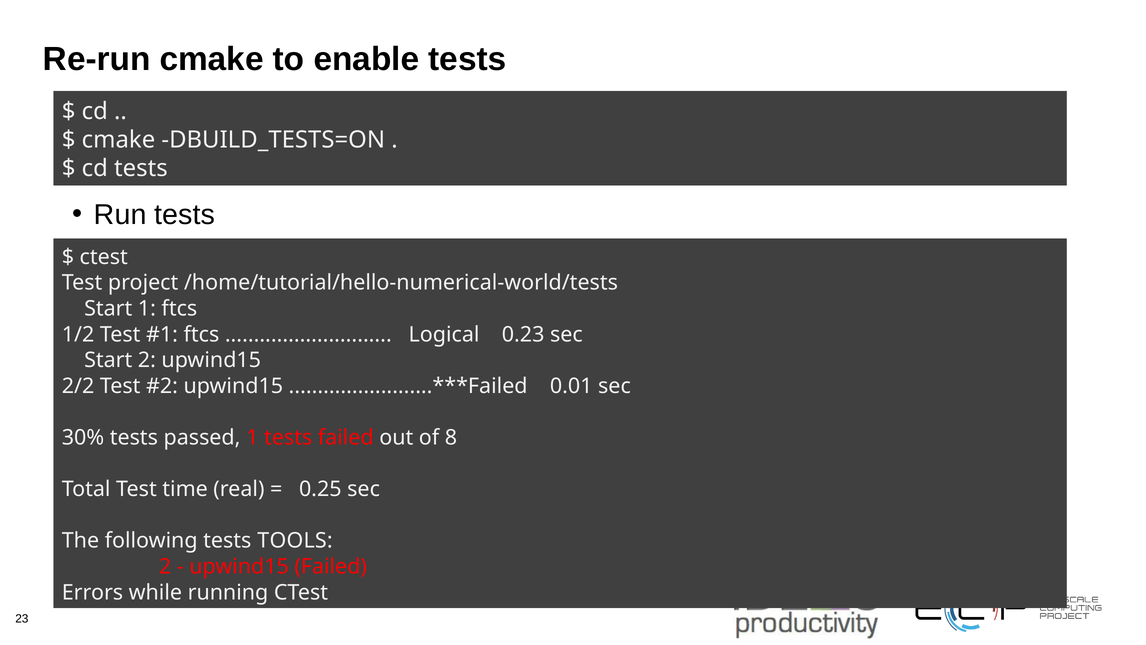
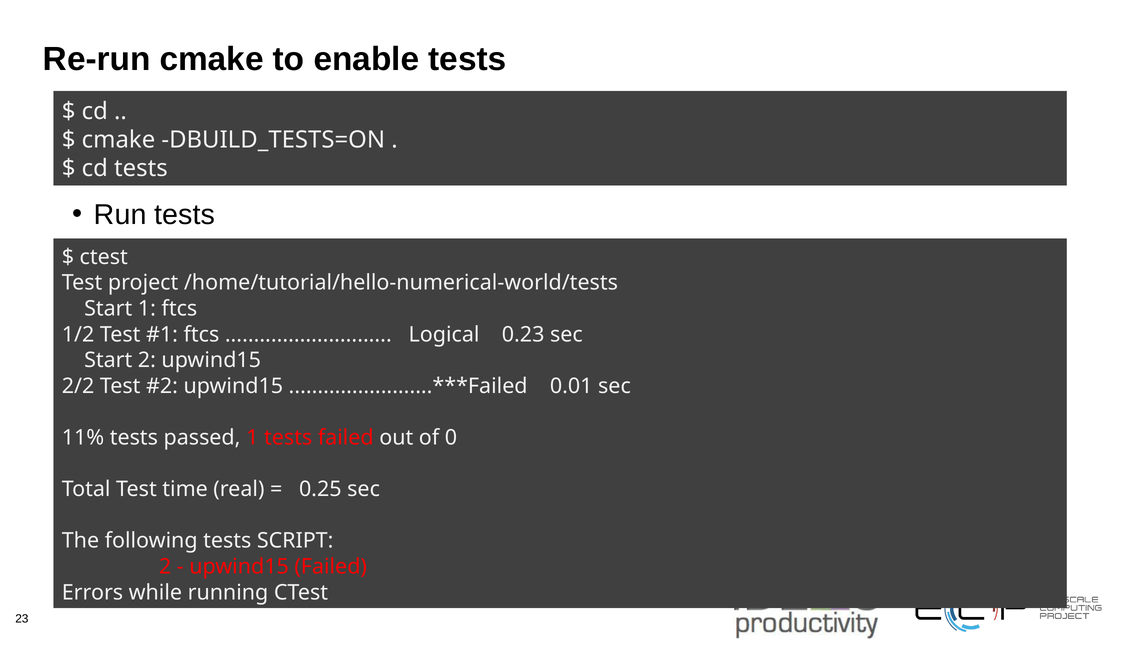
30%: 30% -> 11% (83, 438)
8: 8 -> 0 (451, 438)
TOOLS: TOOLS -> SCRIPT (295, 541)
